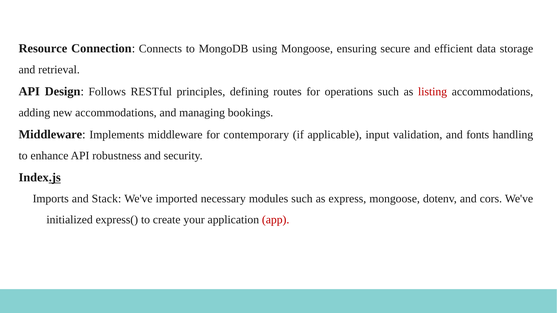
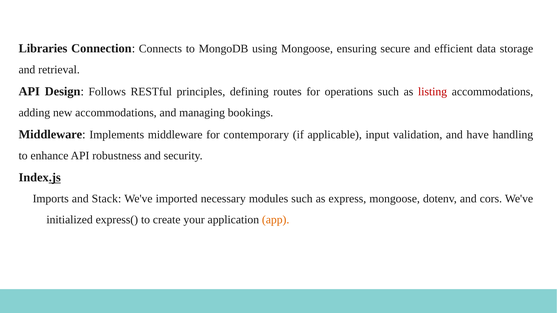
Resource: Resource -> Libraries (43, 48)
fonts: fonts -> have (478, 135)
app colour: red -> orange (276, 220)
